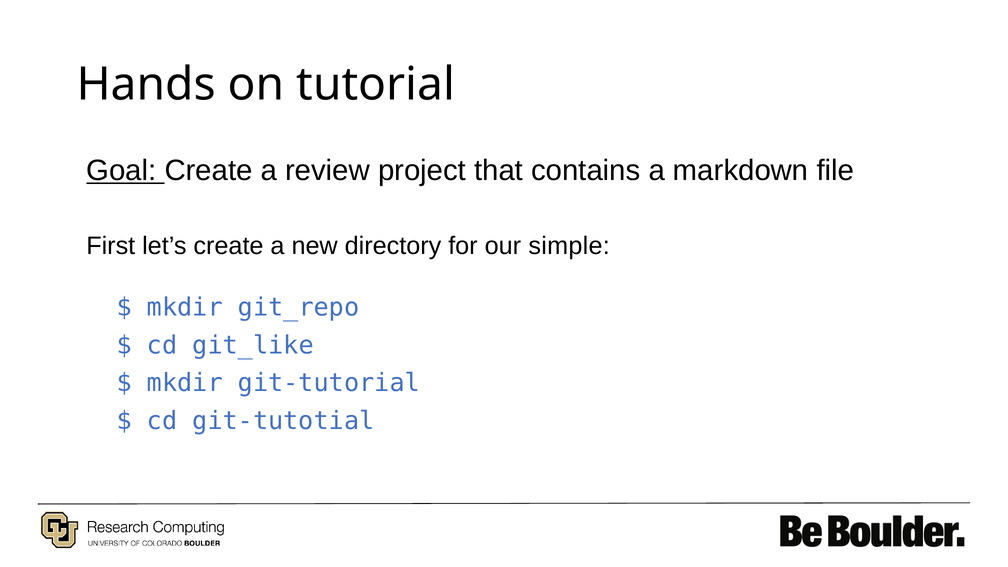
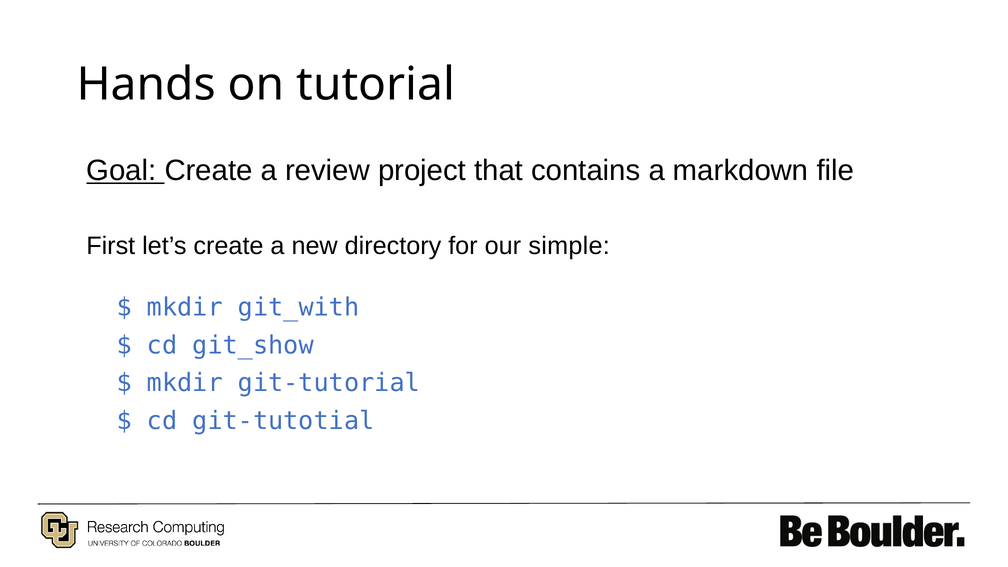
git_repo: git_repo -> git_with (299, 308)
git_like: git_like -> git_show (253, 345)
